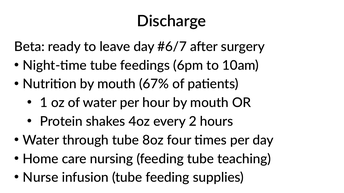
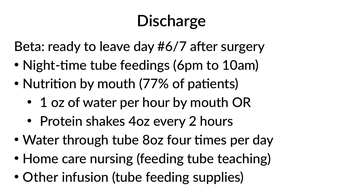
67%: 67% -> 77% (154, 84)
Nurse: Nurse -> Other (41, 178)
